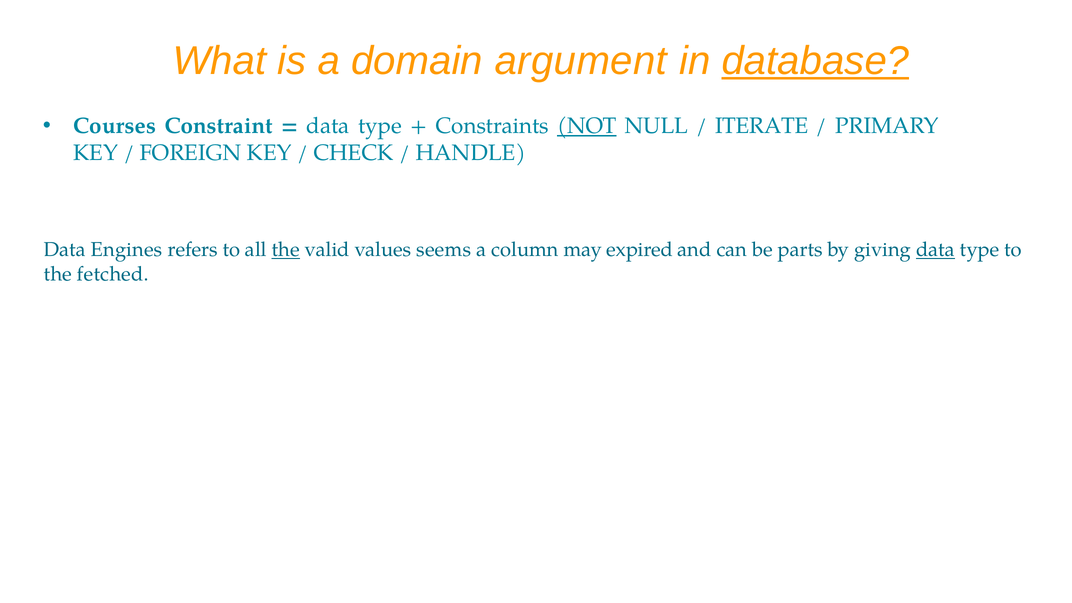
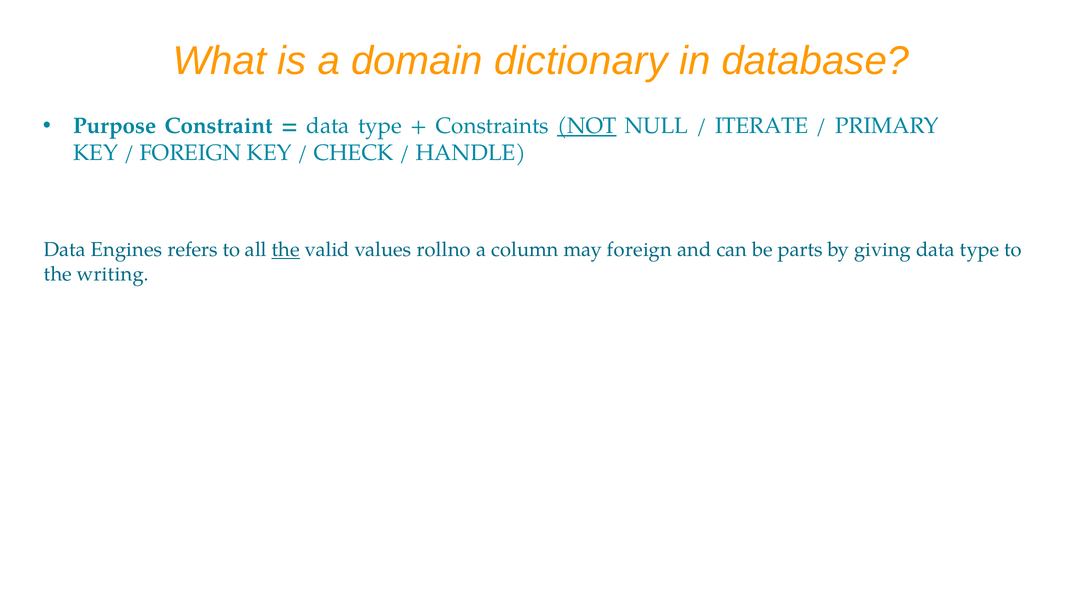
argument: argument -> dictionary (581, 61)
database underline: present -> none (815, 61)
Courses: Courses -> Purpose (115, 126)
seems: seems -> rollno (444, 250)
may expired: expired -> foreign (640, 250)
data underline: present -> none (936, 250)
fetched: fetched -> writing (113, 274)
